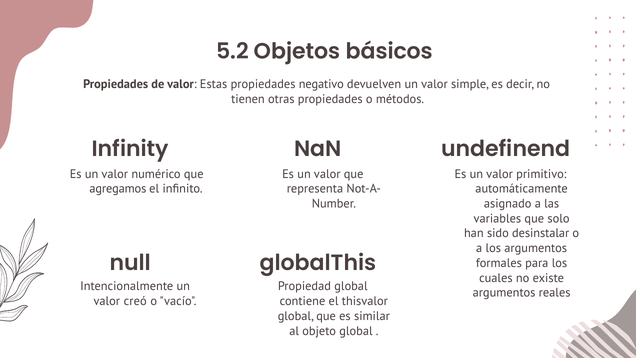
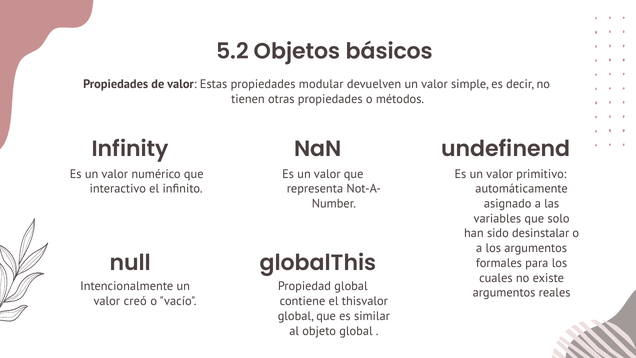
negativo: negativo -> modular (321, 84)
agregamos: agregamos -> interactivo (118, 189)
